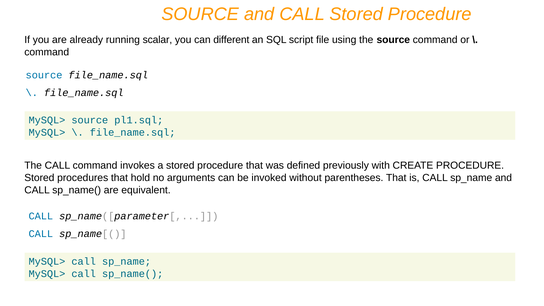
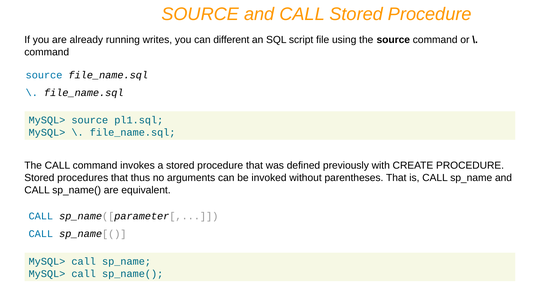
scalar: scalar -> writes (157, 40)
hold: hold -> thus (140, 178)
